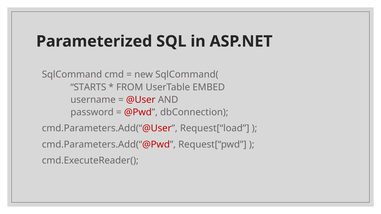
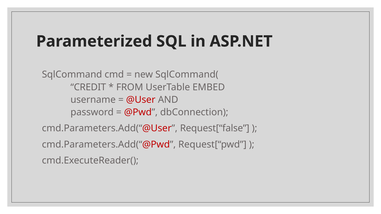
STARTS: STARTS -> CREDIT (88, 87)
Request[“load: Request[“load -> Request[“false (215, 129)
